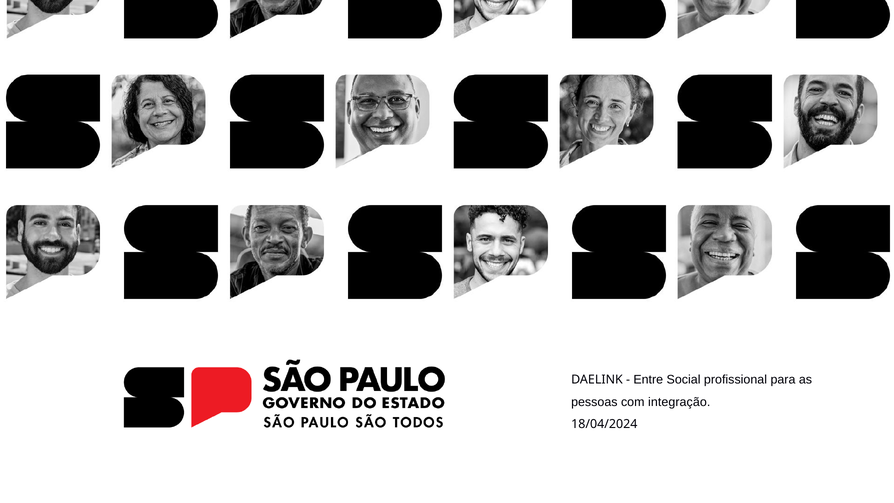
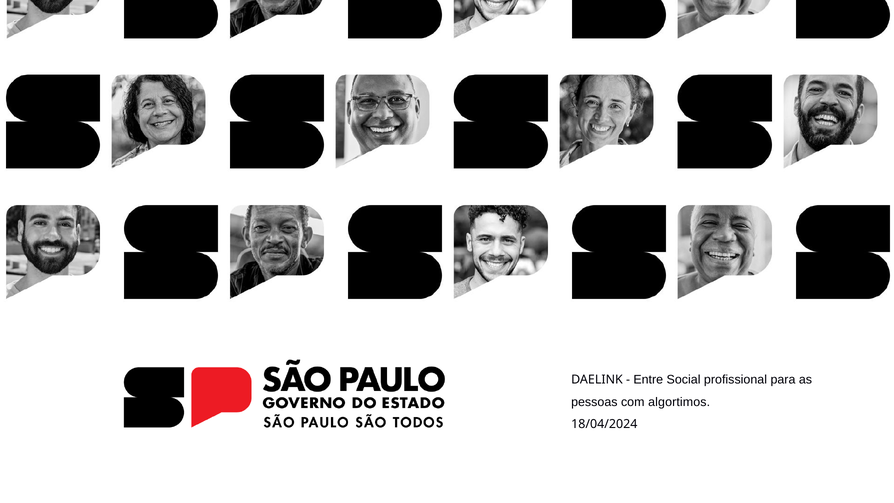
integração: integração -> algortimos (679, 402)
